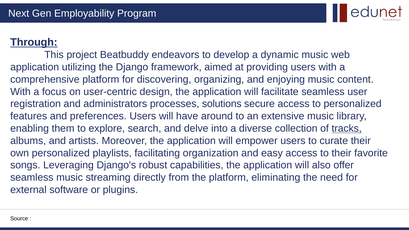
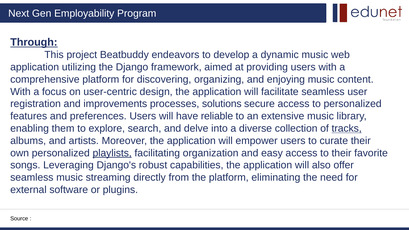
administrators: administrators -> improvements (115, 104)
around: around -> reliable (217, 116)
playlists underline: none -> present (112, 153)
